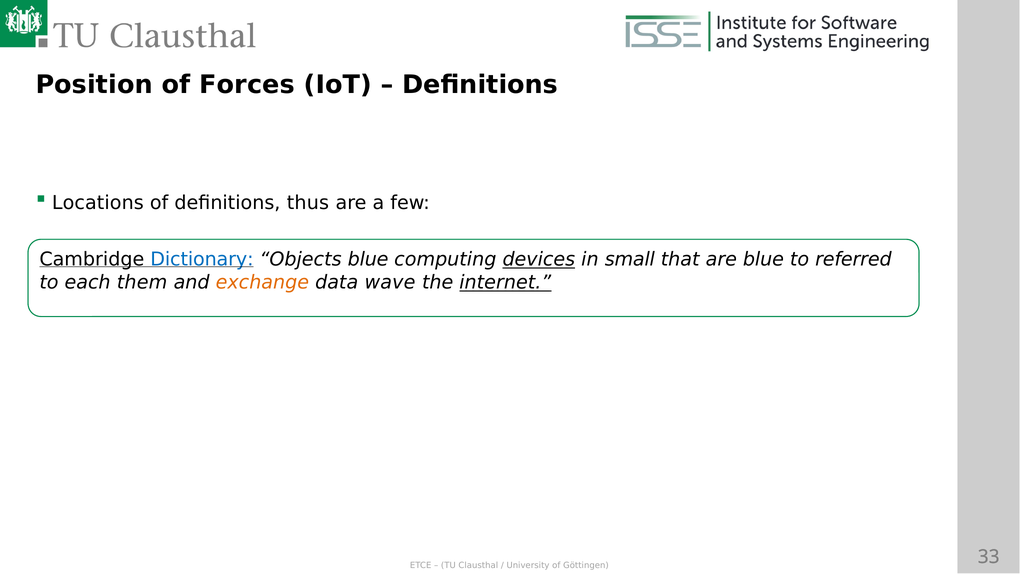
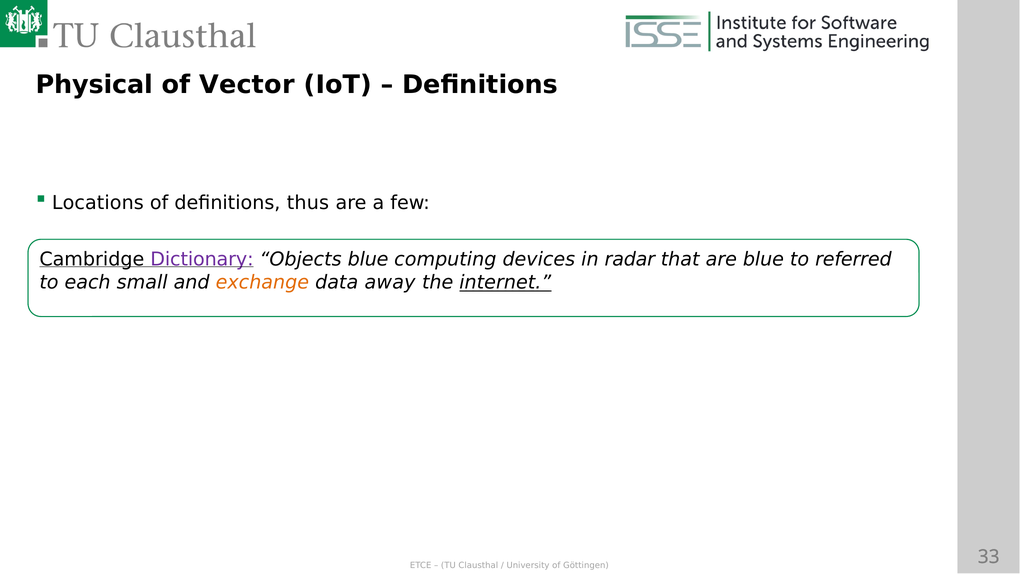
Position: Position -> Physical (94, 85)
Forces: Forces -> Vector (247, 85)
Dictionary colour: blue -> purple (202, 260)
devices underline: present -> none (539, 260)
small: small -> radar (630, 260)
them: them -> small (142, 282)
wave: wave -> away (390, 282)
